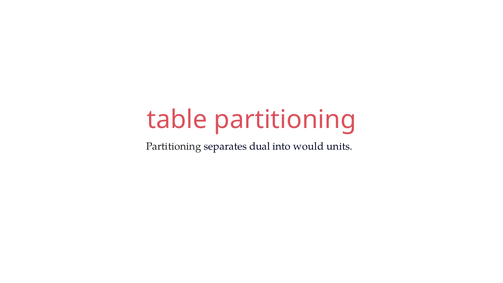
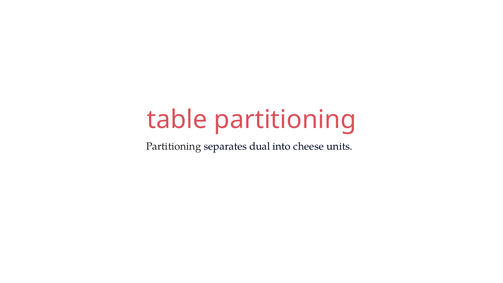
would: would -> cheese (309, 146)
